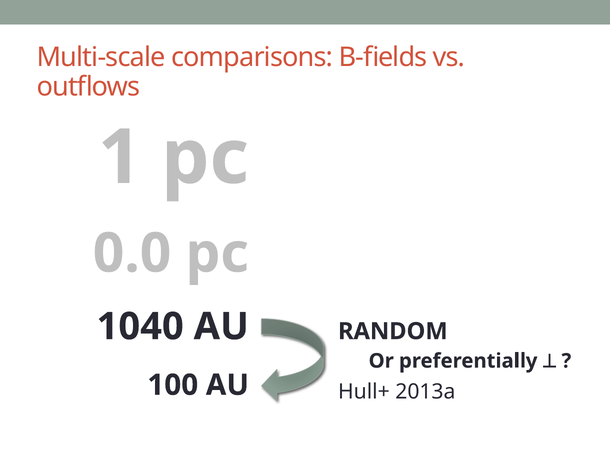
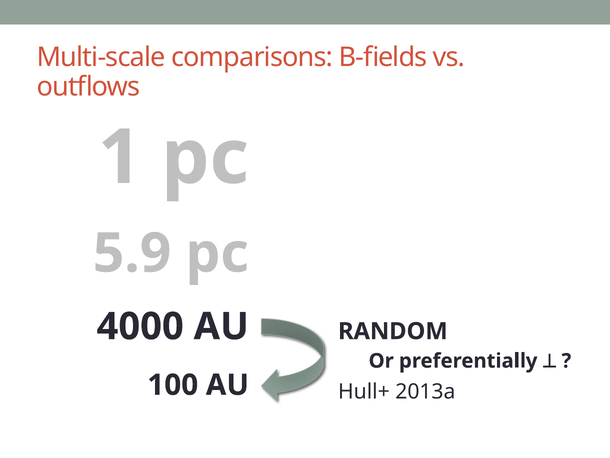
0.0: 0.0 -> 5.9 (132, 253)
1040: 1040 -> 4000 (140, 326)
